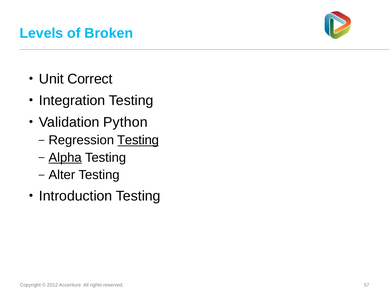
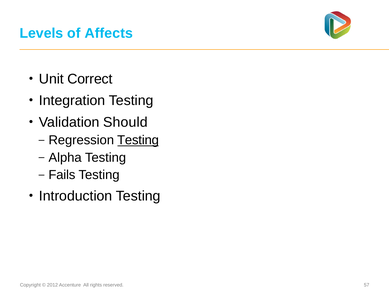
Broken: Broken -> Affects (109, 33)
Python: Python -> Should (125, 122)
Alpha underline: present -> none (65, 157)
Alter: Alter -> Fails (62, 175)
